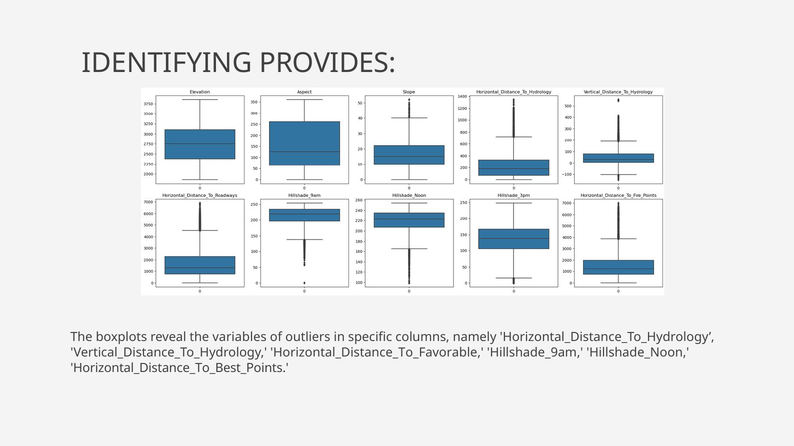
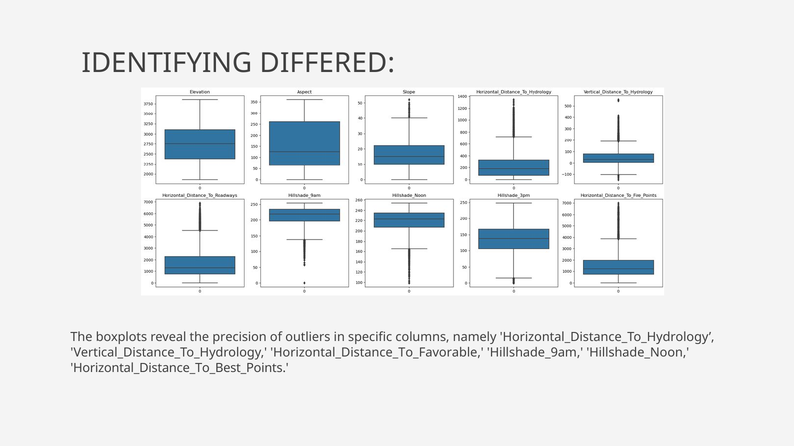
PROVIDES: PROVIDES -> DIFFERED (327, 63)
variables: variables -> precision (240, 338)
